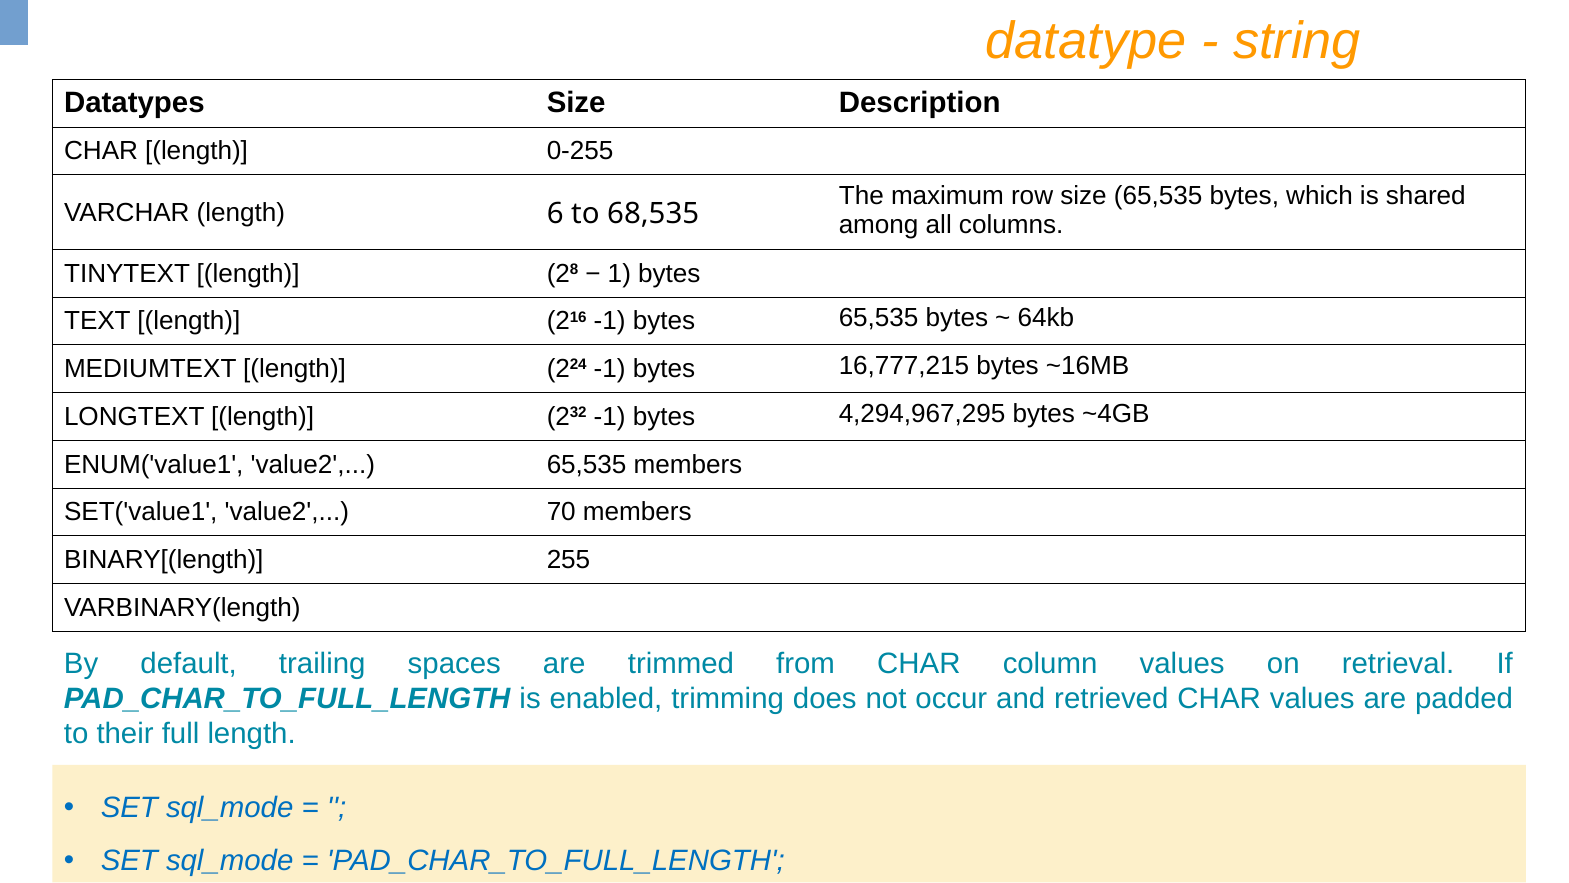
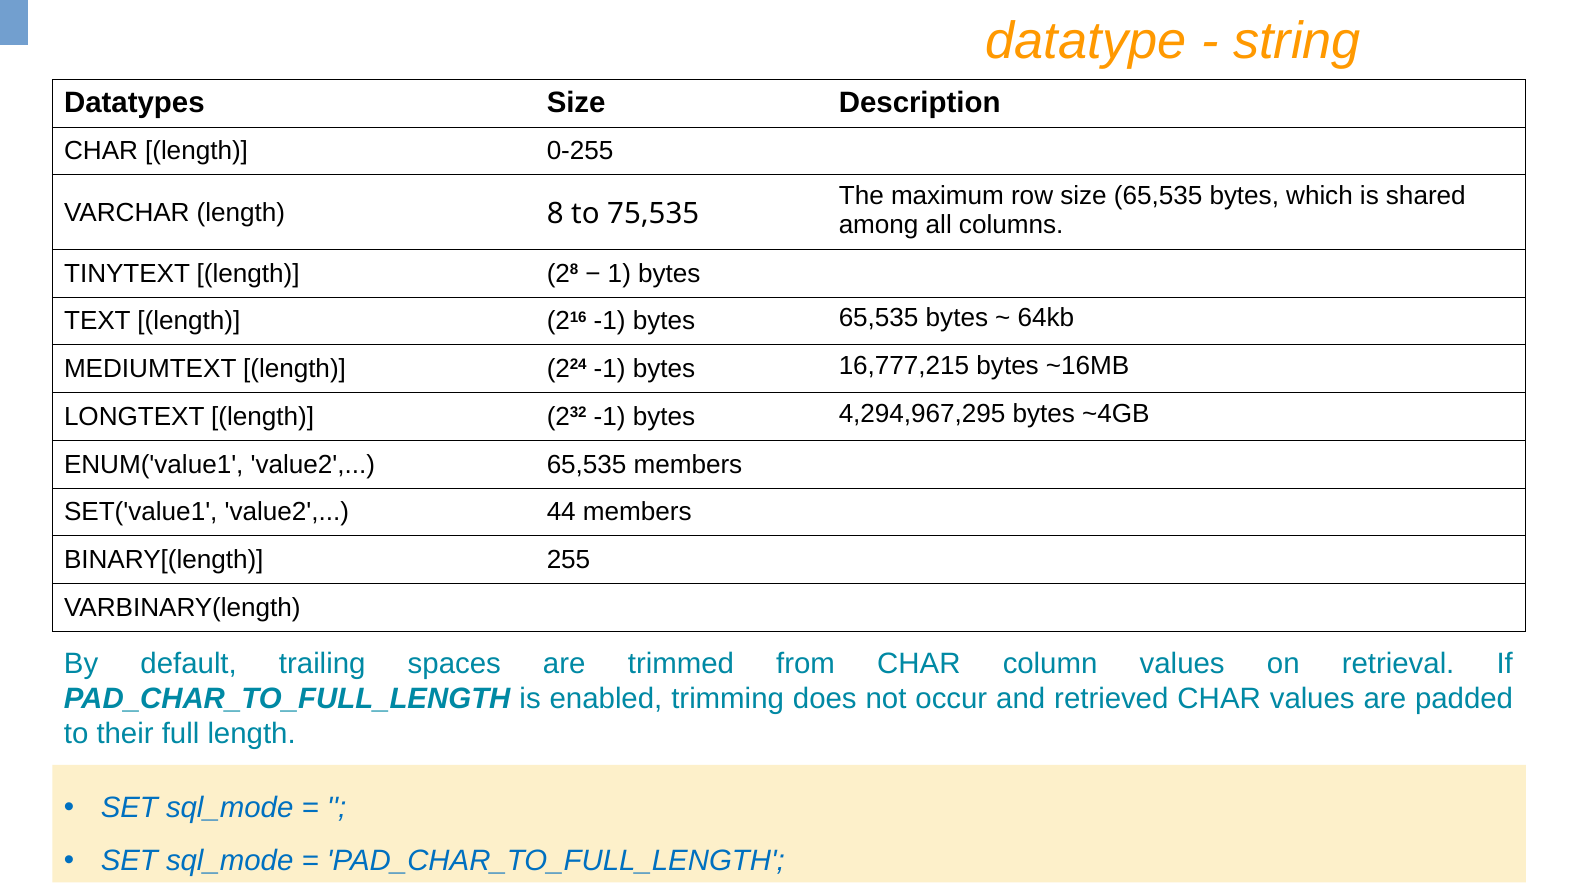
6: 6 -> 8 (555, 214)
68,535: 68,535 -> 75,535 (653, 214)
70: 70 -> 44 (561, 512)
